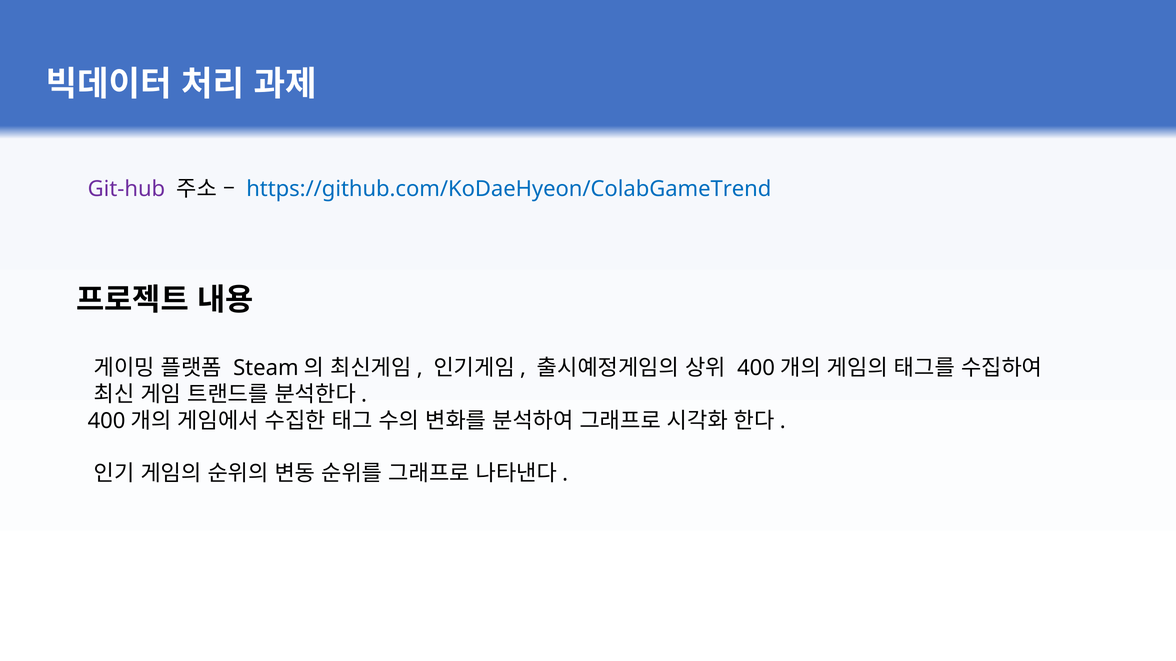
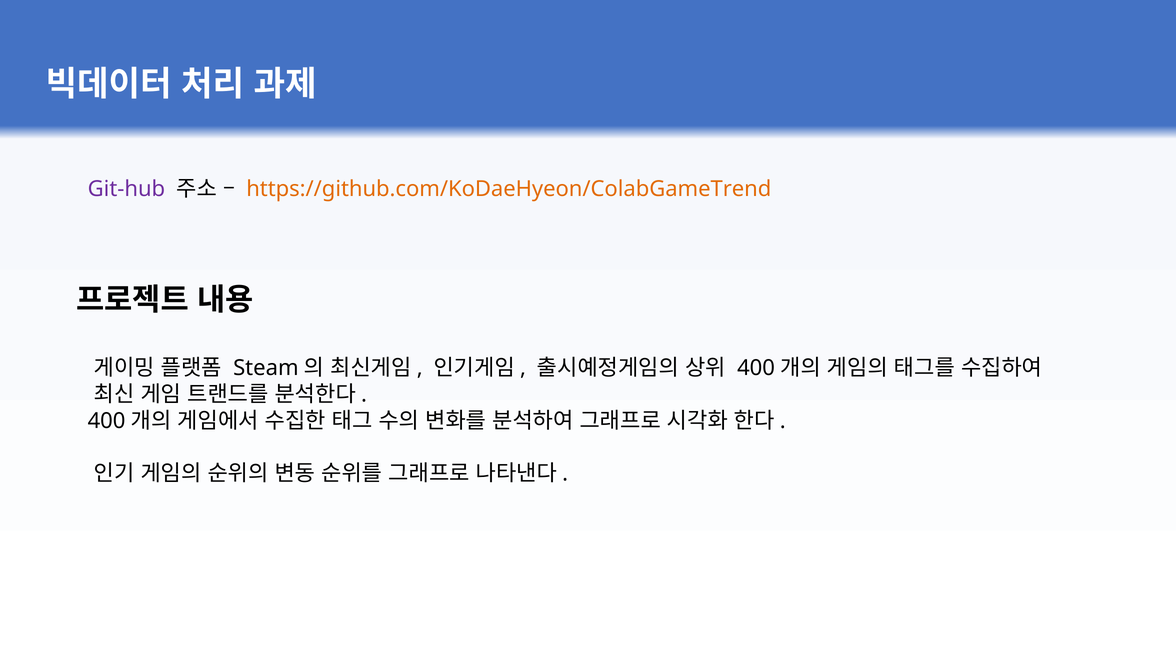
https://github.com/KoDaeHyeon/ColabGameTrend colour: blue -> orange (509, 189)
